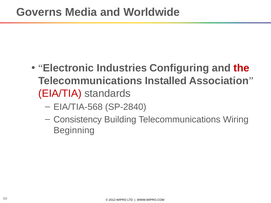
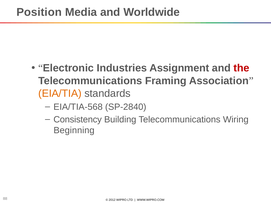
Governs: Governs -> Position (39, 12)
Configuring: Configuring -> Assignment (179, 68)
Installed: Installed -> Framing (166, 81)
EIA/TIA colour: red -> orange (60, 94)
